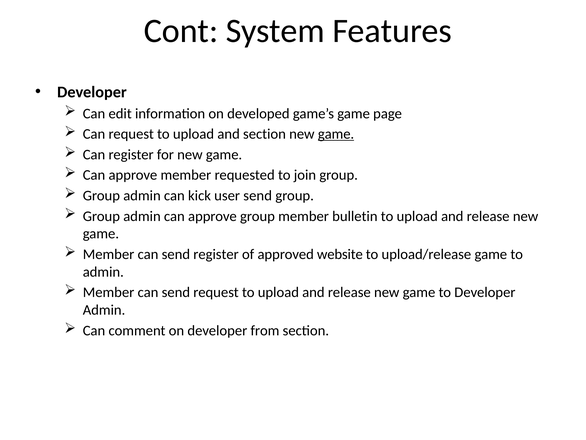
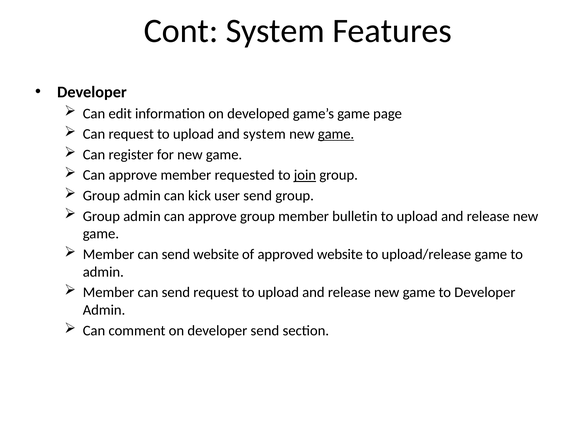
and section: section -> system (264, 134)
join underline: none -> present (305, 175)
send register: register -> website (216, 254)
developer from: from -> send (265, 330)
